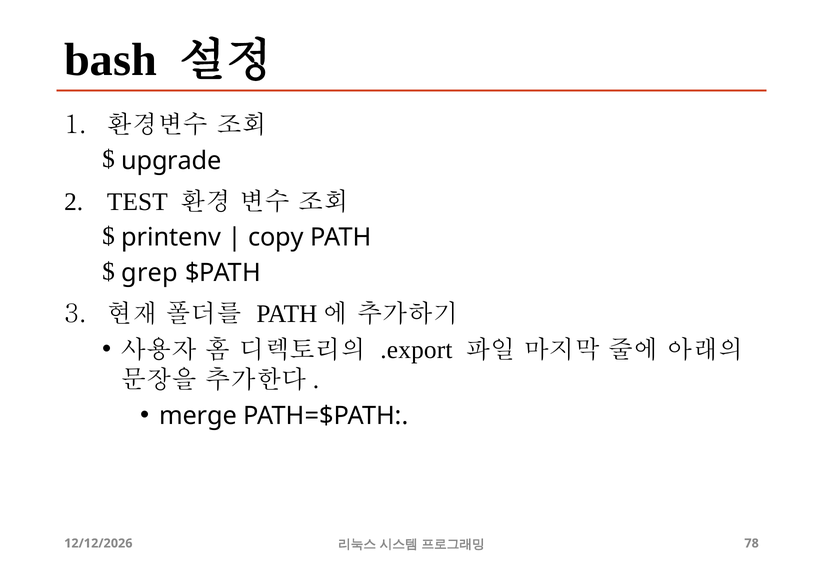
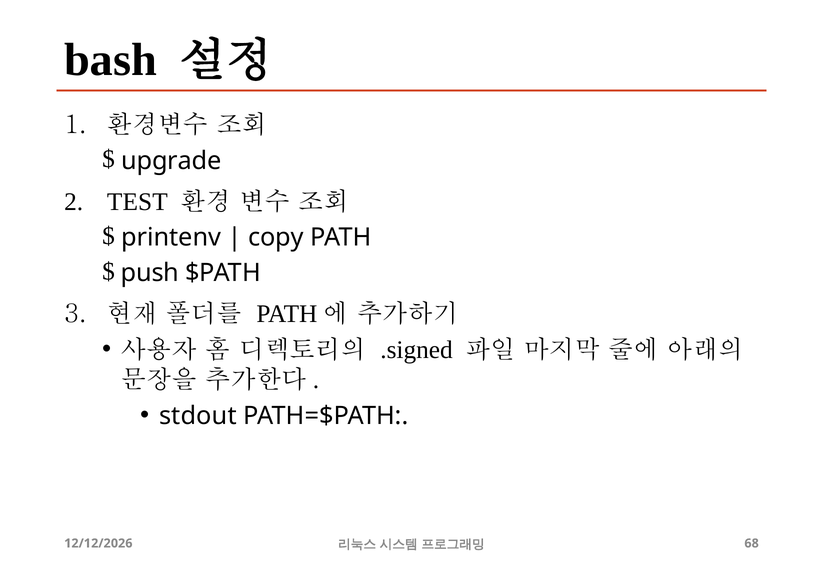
grep: grep -> push (150, 273)
.export: .export -> .signed (417, 350)
merge: merge -> stdout (198, 416)
78: 78 -> 68 (752, 543)
